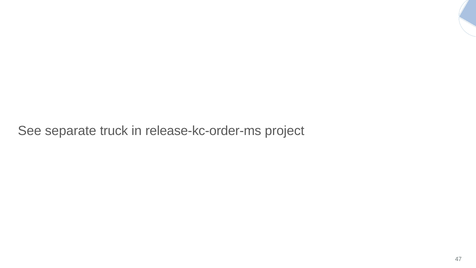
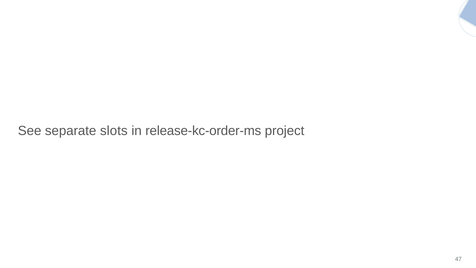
truck: truck -> slots (114, 131)
